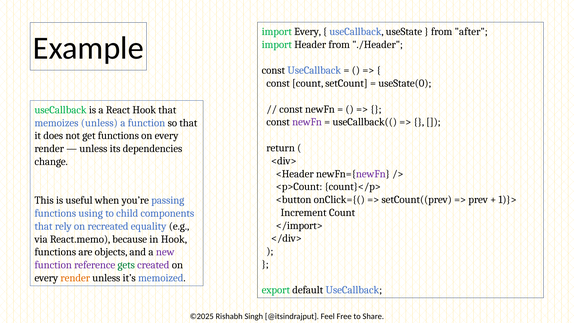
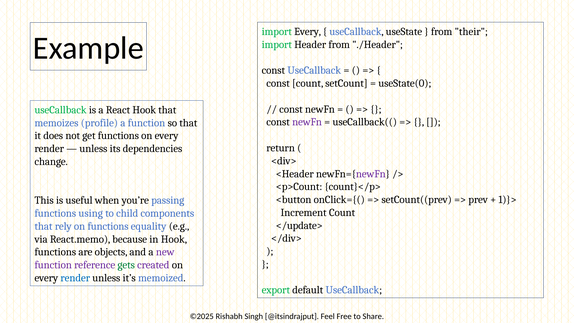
after: after -> their (471, 32)
memoizes unless: unless -> profile (99, 123)
</import>: </import> -> </update> (299, 225)
on recreated: recreated -> functions (108, 226)
render colour: orange -> blue (75, 278)
